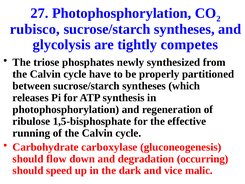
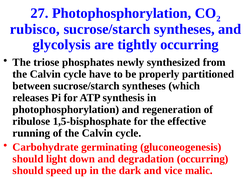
tightly competes: competes -> occurring (190, 44)
carboxylase: carboxylase -> germinating (109, 147)
flow: flow -> light (57, 159)
